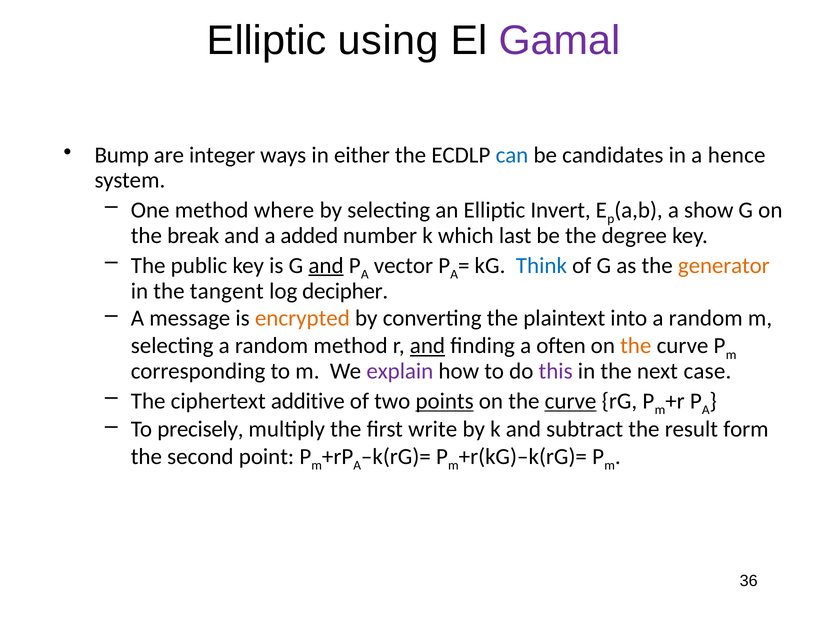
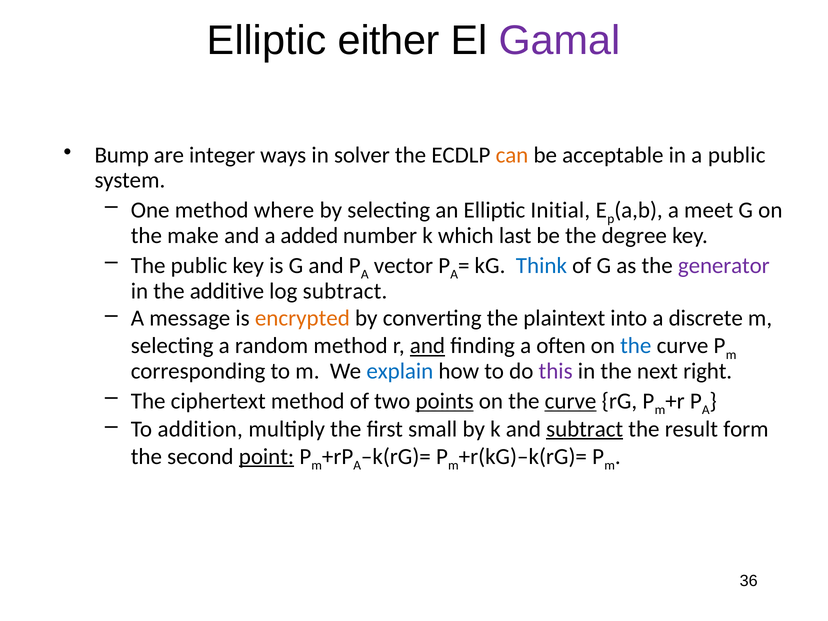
using: using -> either (389, 41)
either: either -> solver (362, 155)
can colour: blue -> orange (512, 155)
candidates: candidates -> acceptable (613, 155)
a hence: hence -> public (737, 155)
Invert: Invert -> Initial (560, 210)
show: show -> meet (709, 210)
break: break -> make (193, 236)
and underline: present -> none (326, 265)
generator colour: orange -> purple (724, 265)
tangent: tangent -> additive (227, 291)
log decipher: decipher -> subtract (345, 291)
into a random: random -> discrete (706, 318)
the colour: orange -> blue (636, 346)
explain colour: purple -> blue (400, 371)
case: case -> right (708, 371)
ciphertext additive: additive -> method (308, 401)
precisely: precisely -> addition (200, 429)
write: write -> small (433, 429)
subtract underline: none -> present (585, 429)
point underline: none -> present (266, 457)
